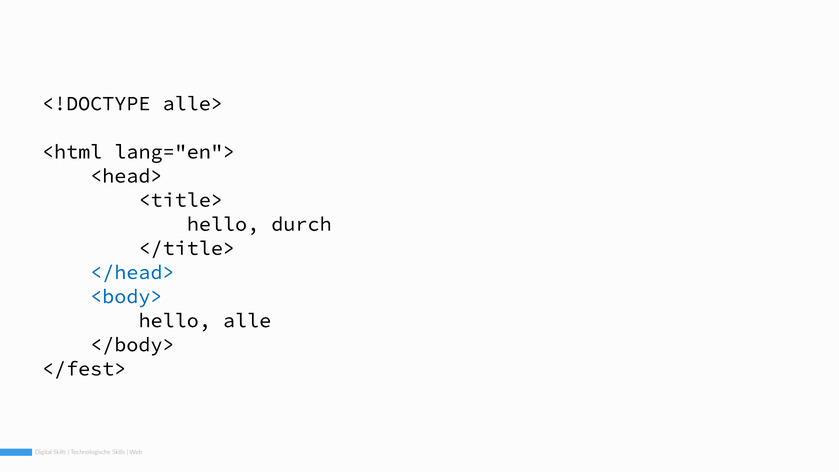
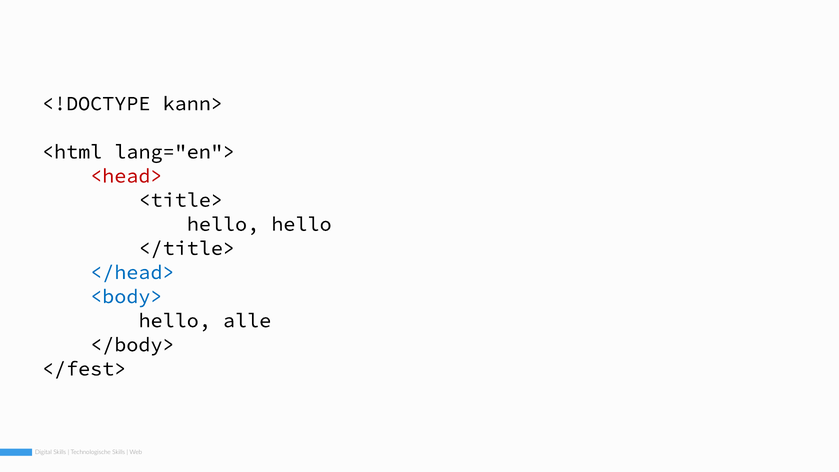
alle>: alle> -> kann> (193, 104)
<head> colour: black -> red (126, 176)
hello durch: durch -> hello (301, 224)
